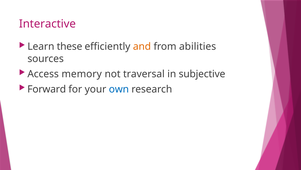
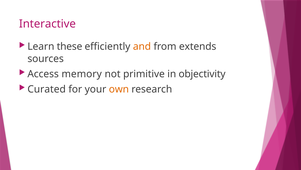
abilities: abilities -> extends (198, 46)
traversal: traversal -> primitive (144, 74)
subjective: subjective -> objectivity (202, 74)
Forward: Forward -> Curated (47, 89)
own colour: blue -> orange (119, 89)
